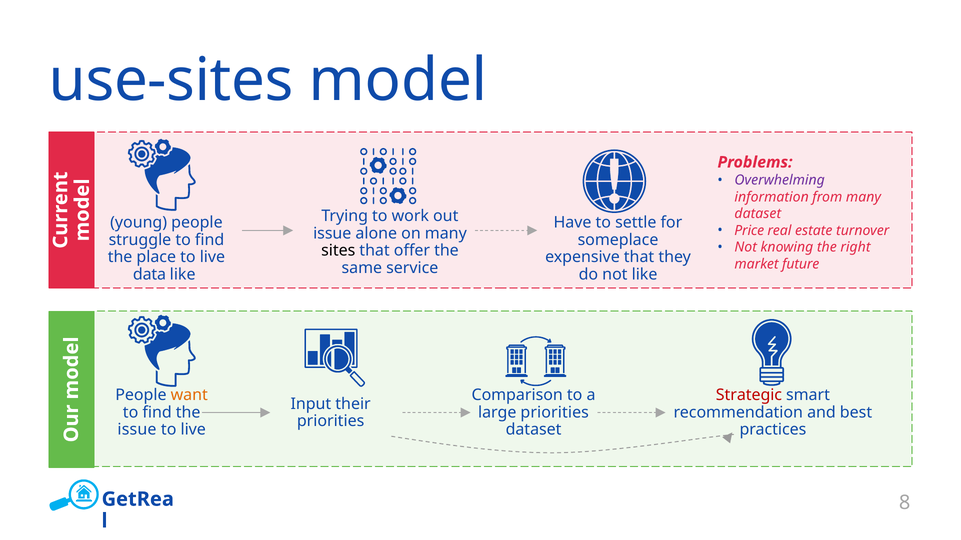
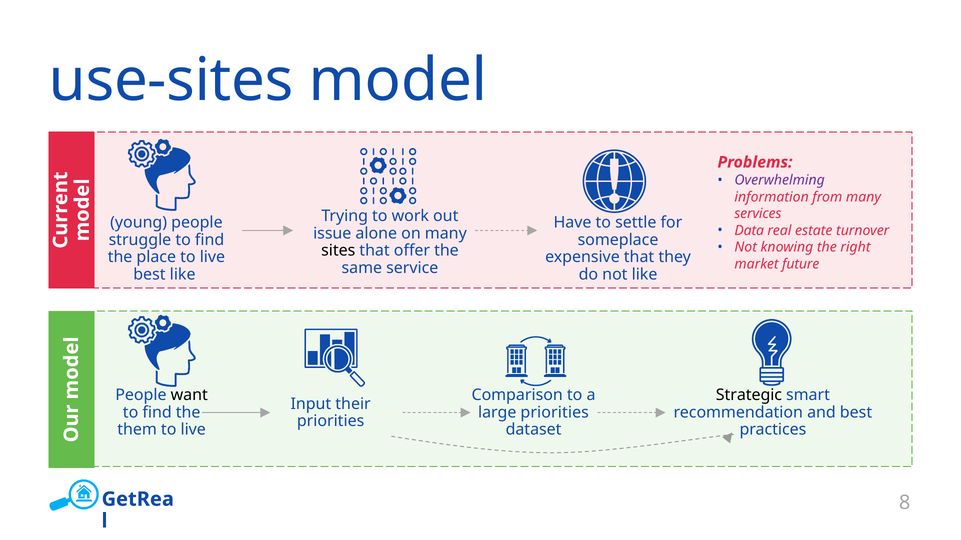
dataset: dataset -> services (758, 214)
Price: Price -> Data (749, 231)
data: data -> best (149, 275)
want colour: orange -> black (189, 396)
Strategic colour: red -> black (749, 396)
issue: issue -> them (137, 430)
